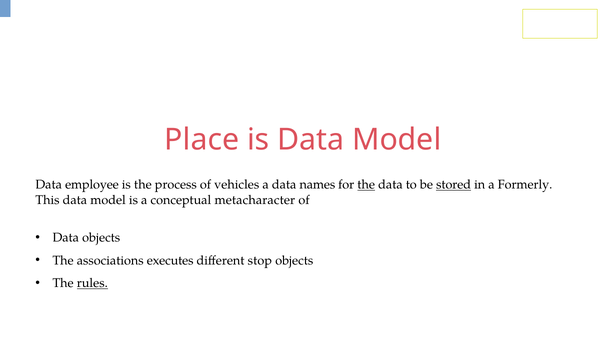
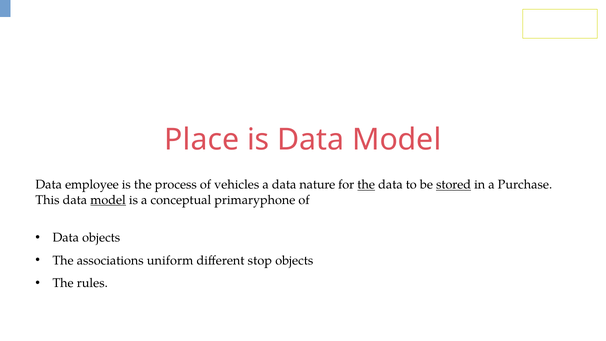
names: names -> nature (317, 185)
Formerly: Formerly -> Purchase (525, 185)
model underline: none -> present (108, 200)
metacharacter: metacharacter -> primaryphone (255, 200)
executes: executes -> uniform (170, 260)
rules underline: present -> none (92, 283)
